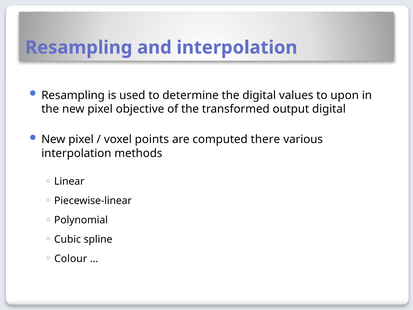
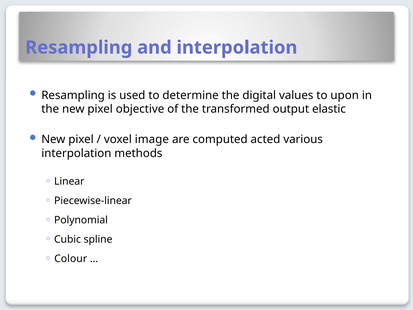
output digital: digital -> elastic (329, 109)
points: points -> image (152, 139)
there: there -> acted (265, 139)
